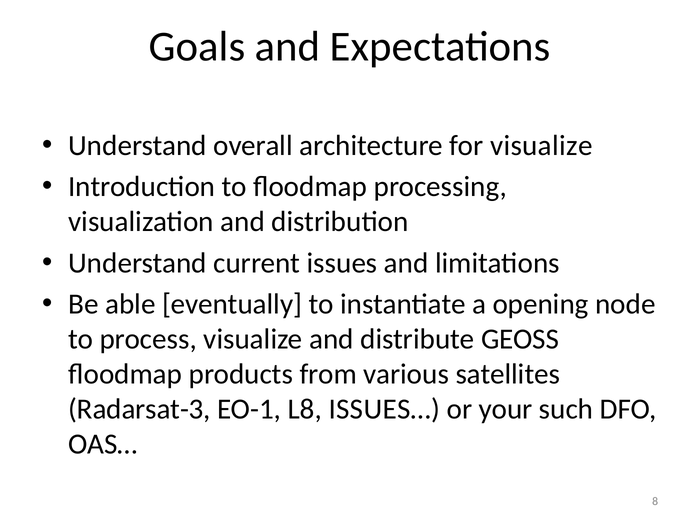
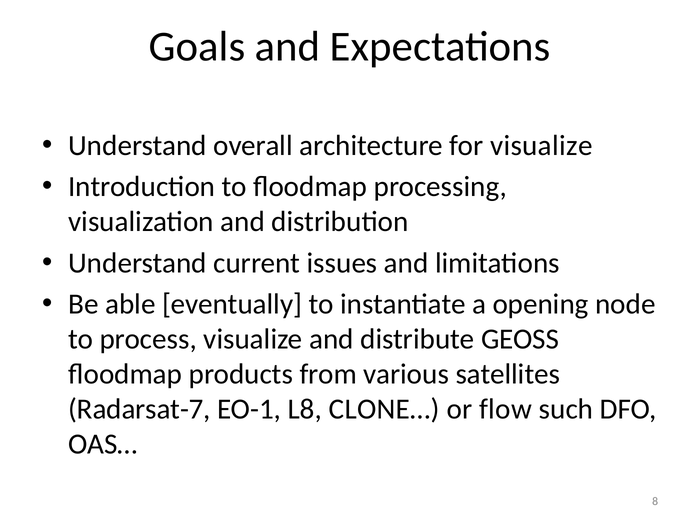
Radarsat-3: Radarsat-3 -> Radarsat-7 (139, 409)
ISSUES…: ISSUES… -> CLONE… (384, 409)
your: your -> flow (506, 409)
